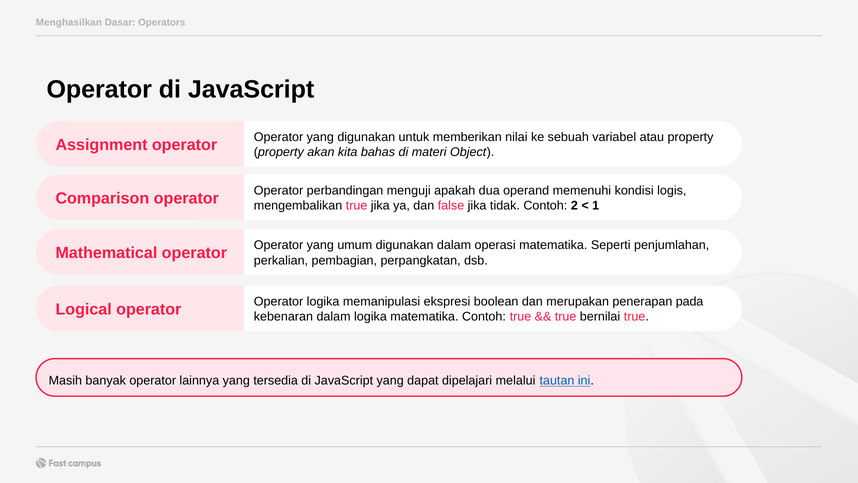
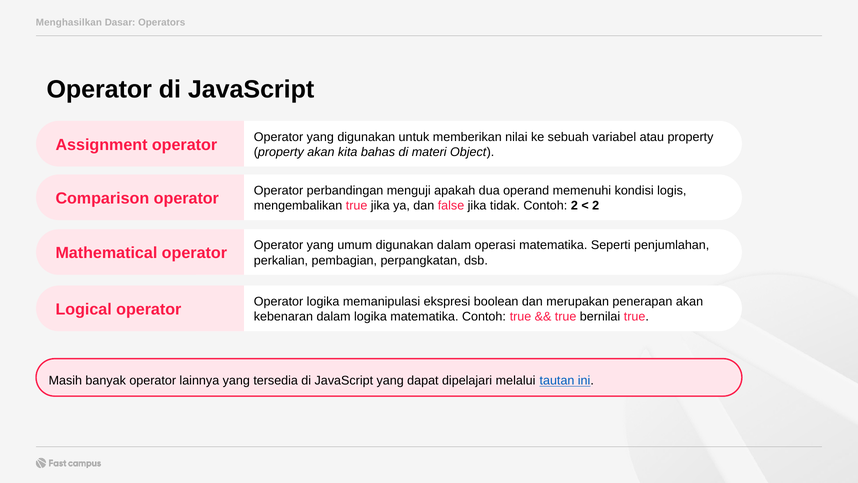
1: 1 -> 2 (596, 206)
penerapan pada: pada -> akan (689, 301)
